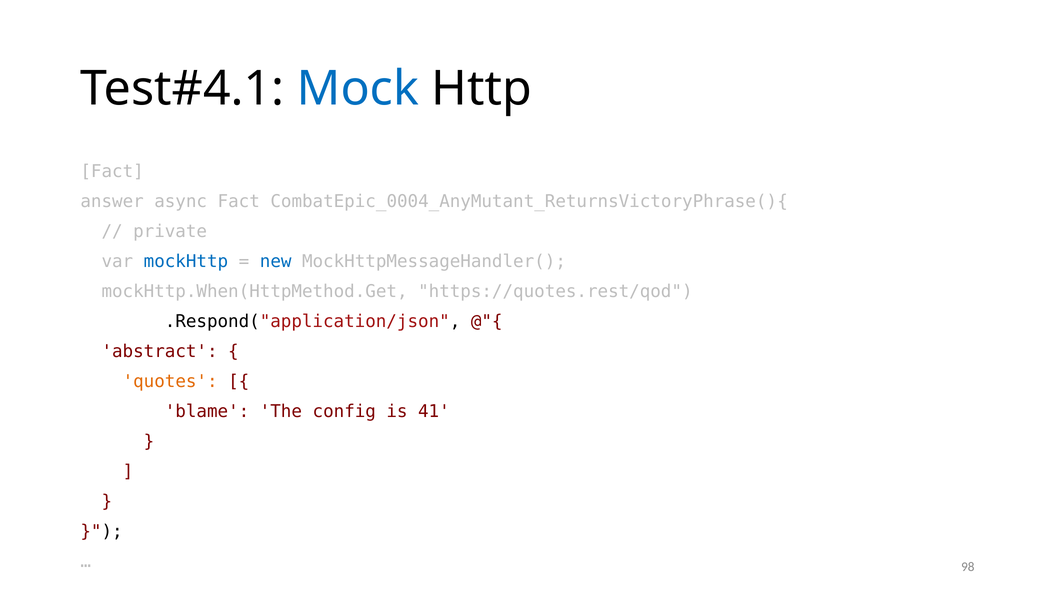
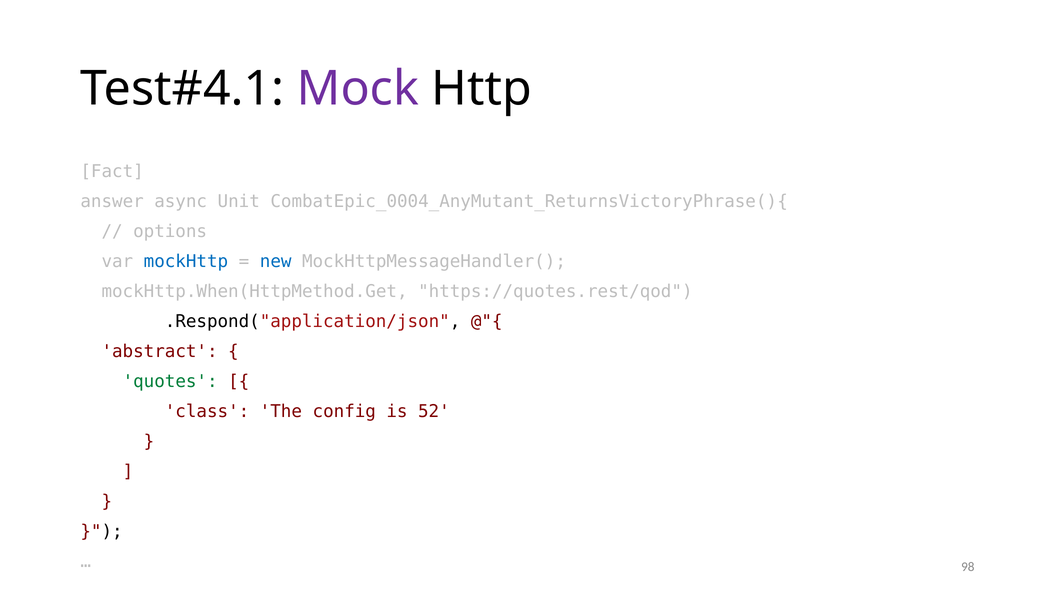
Mock colour: blue -> purple (358, 89)
async Fact: Fact -> Unit (239, 201)
private: private -> options (170, 231)
quotes colour: orange -> green (170, 381)
blame: blame -> class (207, 411)
41: 41 -> 52 (434, 411)
